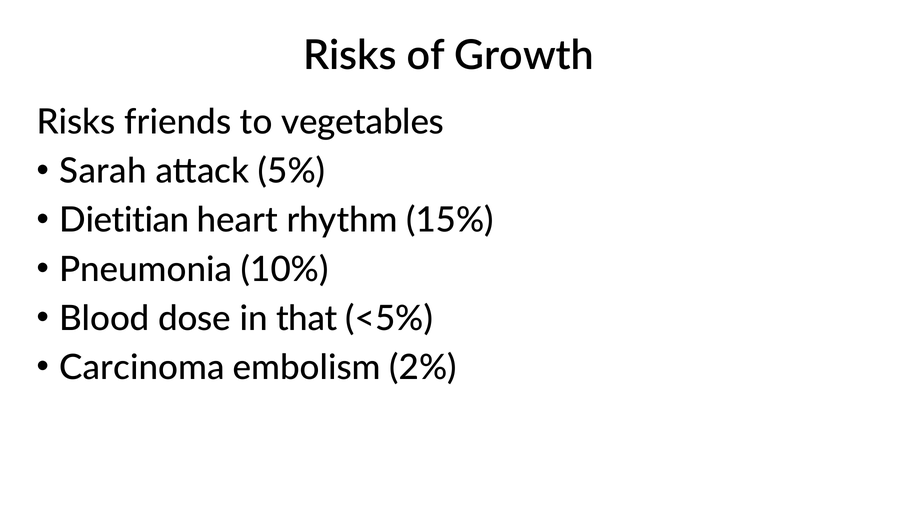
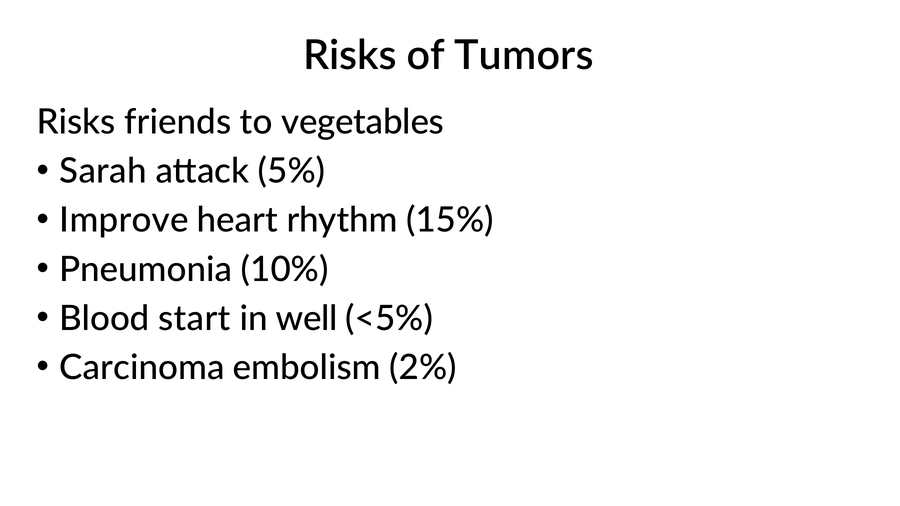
Growth: Growth -> Tumors (524, 56)
Dietitian: Dietitian -> Improve (124, 221)
dose: dose -> start (194, 319)
that: that -> well (307, 319)
